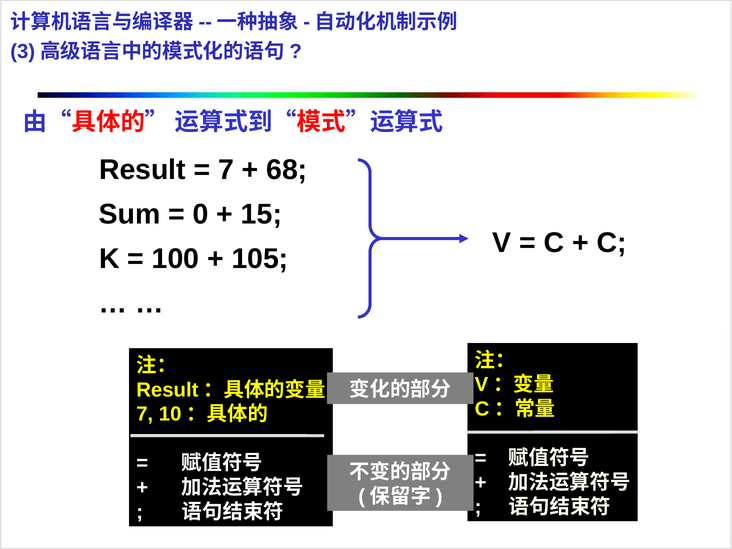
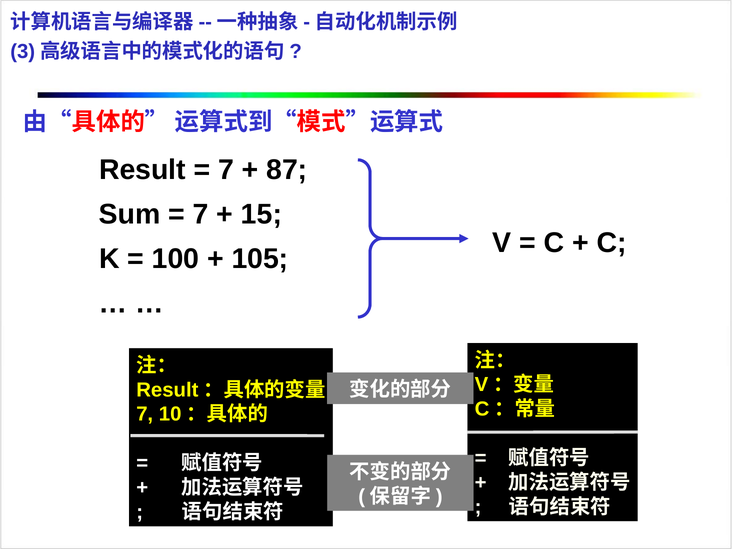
68: 68 -> 87 (287, 170)
0: 0 -> 7 (201, 214)
